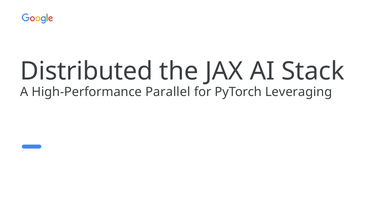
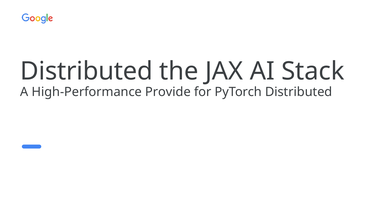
Parallel: Parallel -> Provide (168, 92)
PyTorch Leveraging: Leveraging -> Distributed (299, 92)
